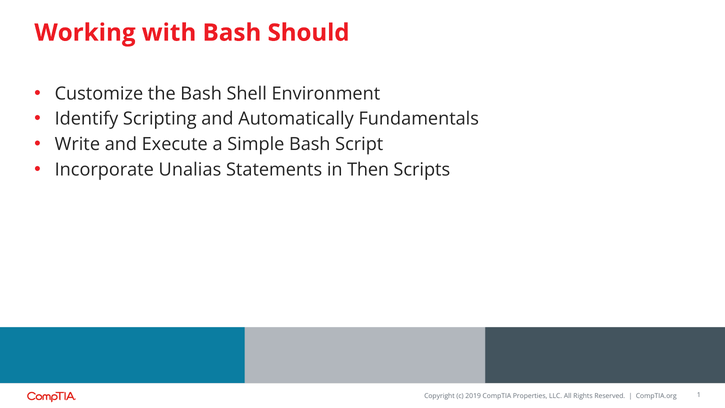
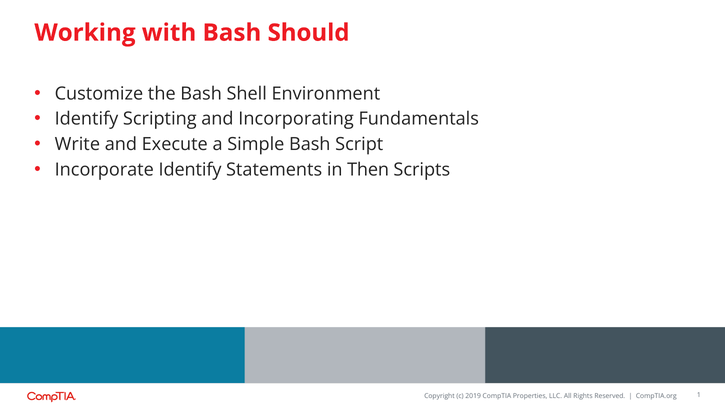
Automatically: Automatically -> Incorporating (296, 119)
Incorporate Unalias: Unalias -> Identify (190, 170)
